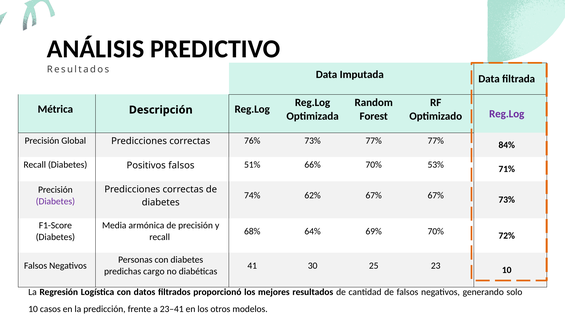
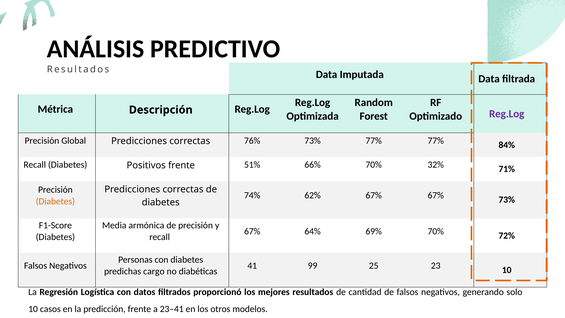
Positivos falsos: falsos -> frente (182, 165)
53%: 53% -> 32% (436, 165)
Diabetes colour: purple -> orange (55, 201)
68%: 68% -> 67% (252, 231)
30: 30 -> 99 (313, 265)
